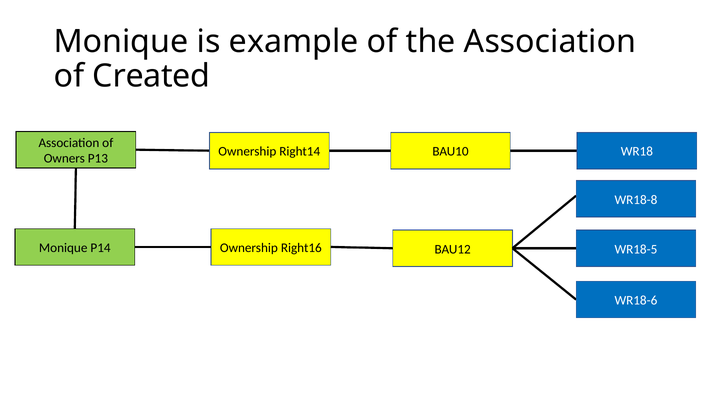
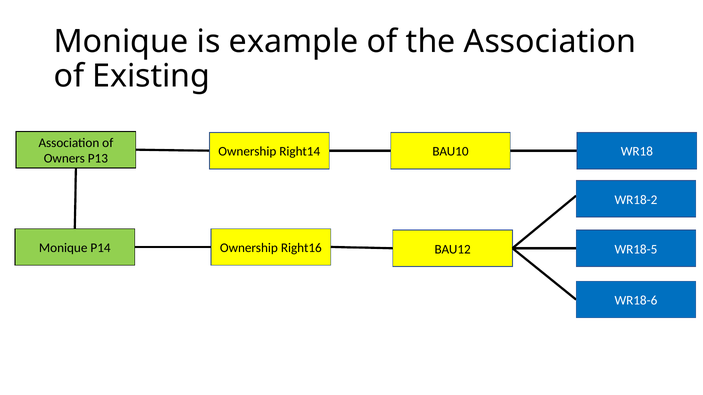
Created: Created -> Existing (151, 76)
WR18-8: WR18-8 -> WR18-2 (636, 200)
